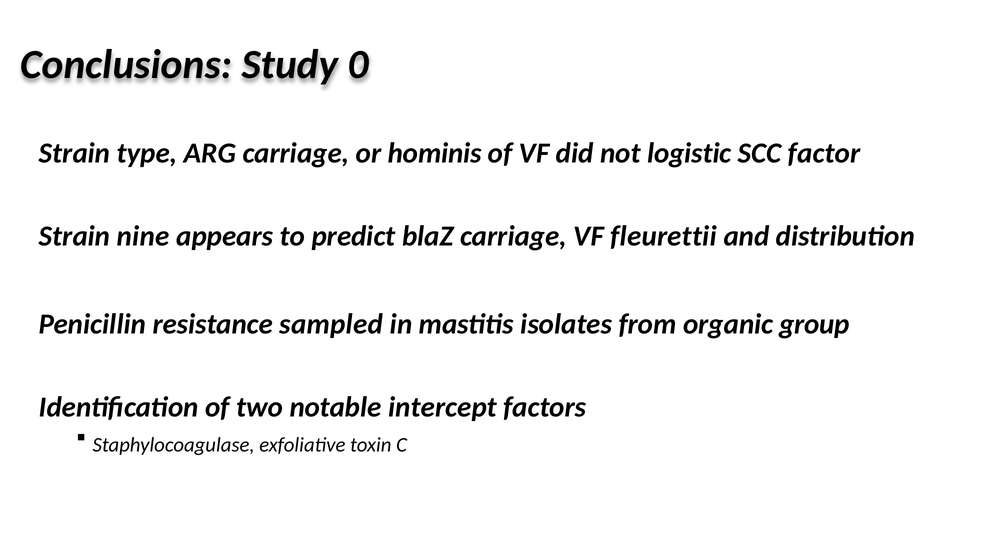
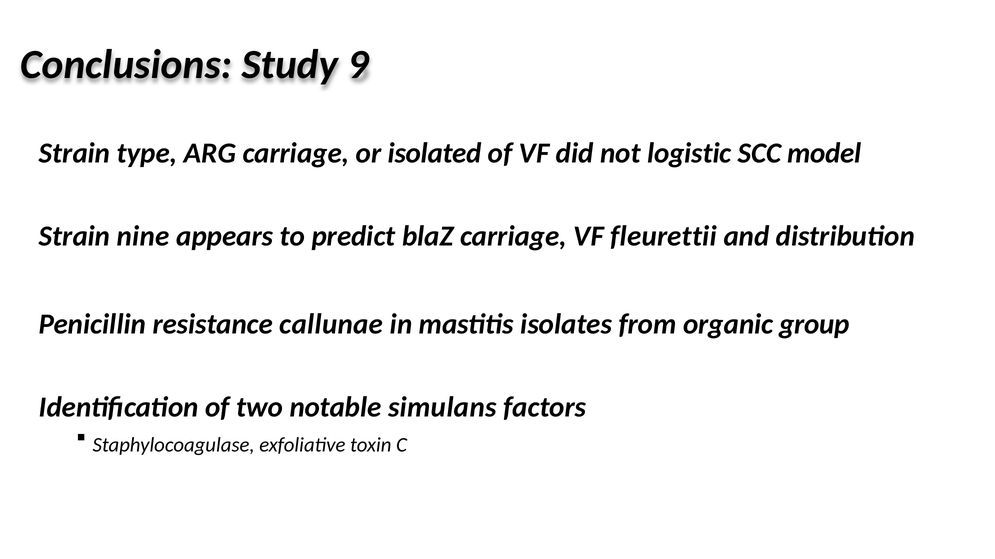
0: 0 -> 9 (358, 65)
hominis: hominis -> isolated (435, 153)
factor: factor -> model (824, 153)
sampled: sampled -> callunae (331, 324)
intercept: intercept -> simulans (442, 408)
